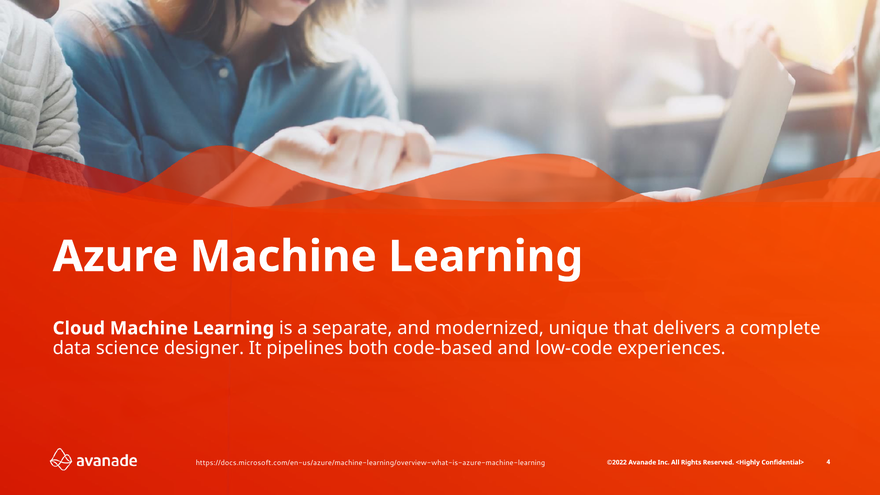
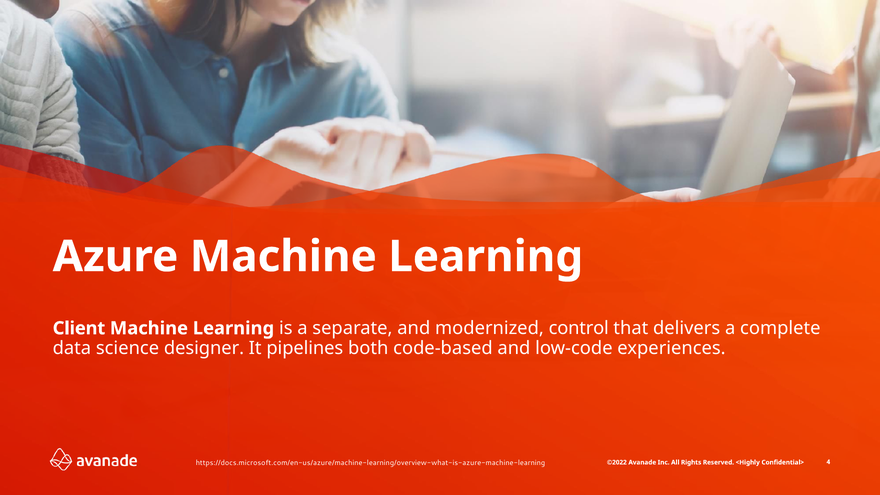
Cloud: Cloud -> Client (79, 328)
unique: unique -> control (579, 328)
